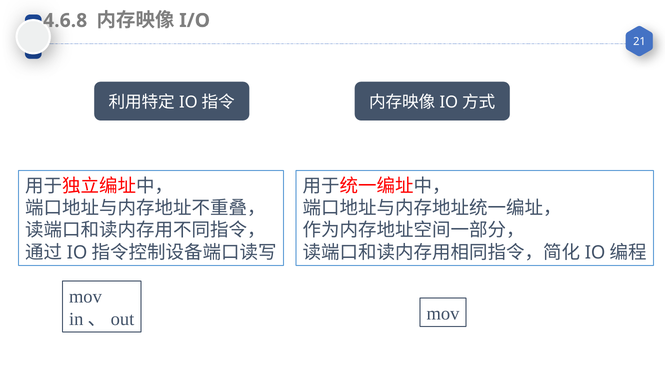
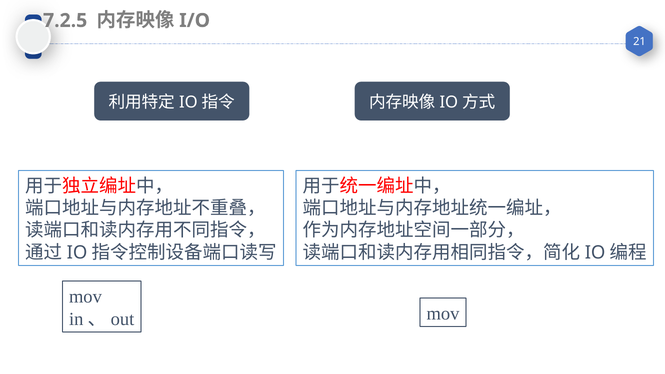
4.6.8: 4.6.8 -> 7.2.5 (65, 21)
